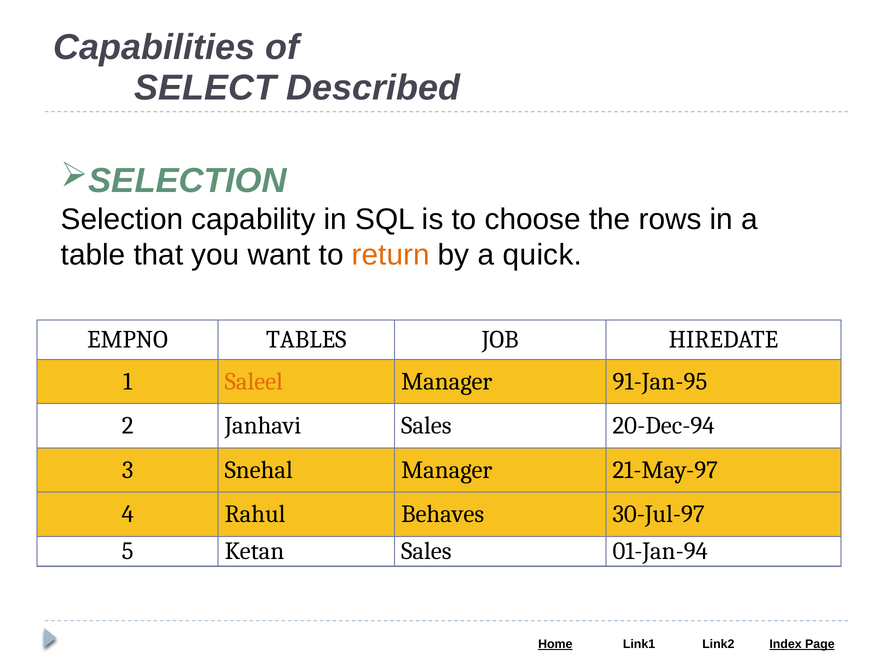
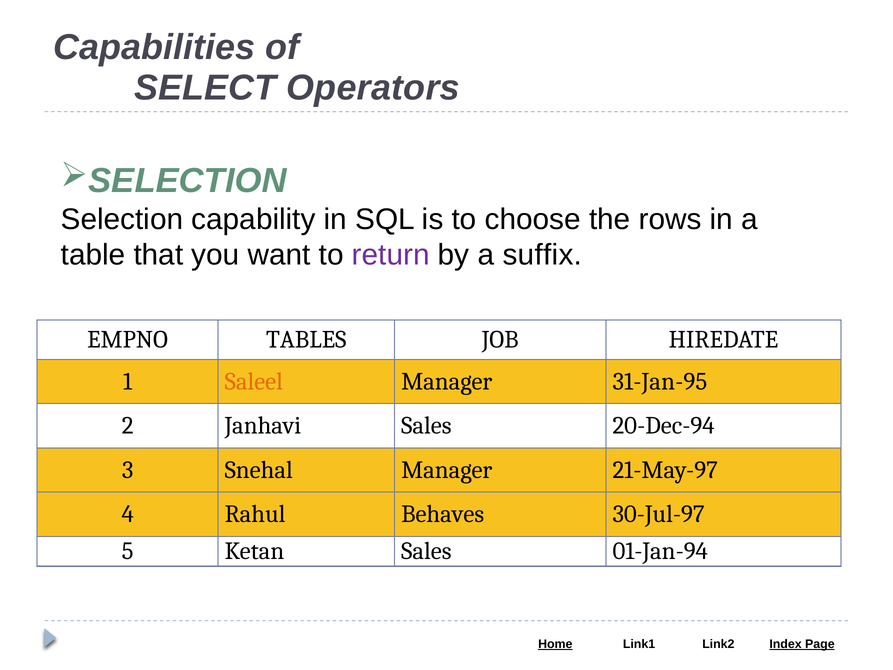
Described: Described -> Operators (373, 88)
return colour: orange -> purple (391, 255)
quick: quick -> suffix (542, 255)
91-Jan-95: 91-Jan-95 -> 31-Jan-95 (660, 381)
